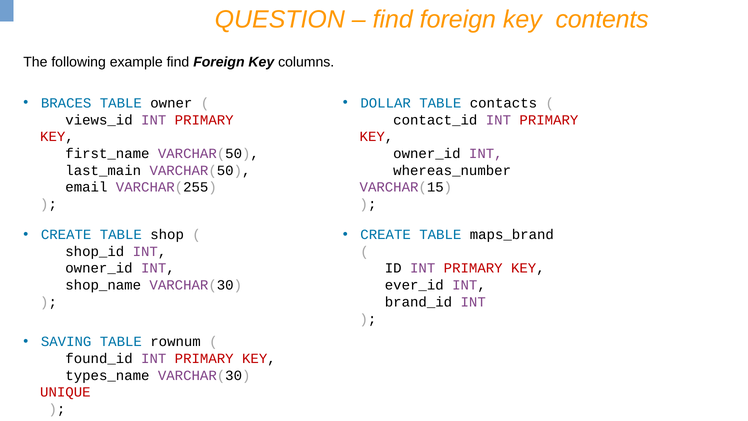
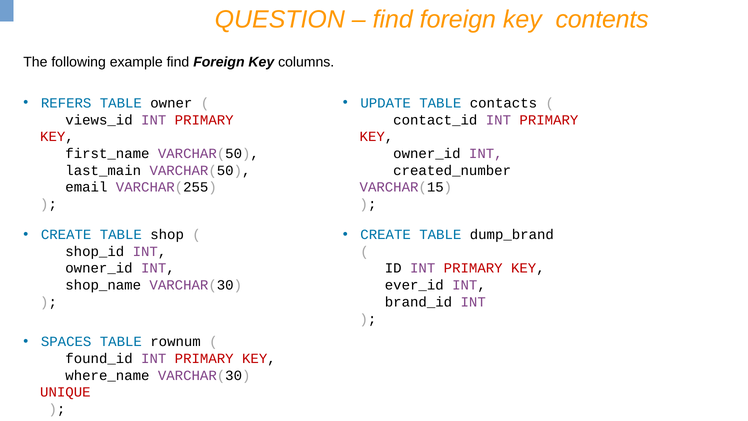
BRACES: BRACES -> REFERS (66, 103)
DOLLAR: DOLLAR -> UPDATE (386, 103)
whereas_number: whereas_number -> created_number (452, 170)
maps_brand: maps_brand -> dump_brand (512, 235)
SAVING: SAVING -> SPACES (66, 342)
types_name: types_name -> where_name (107, 375)
